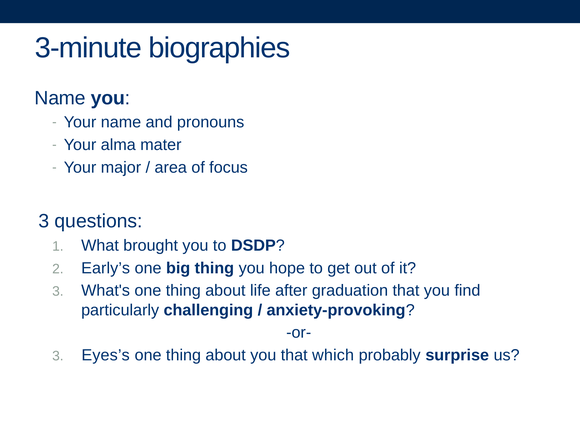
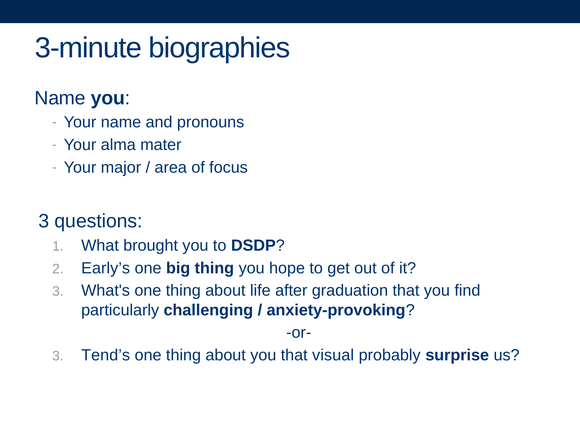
Eyes’s: Eyes’s -> Tend’s (106, 355)
which: which -> visual (333, 355)
